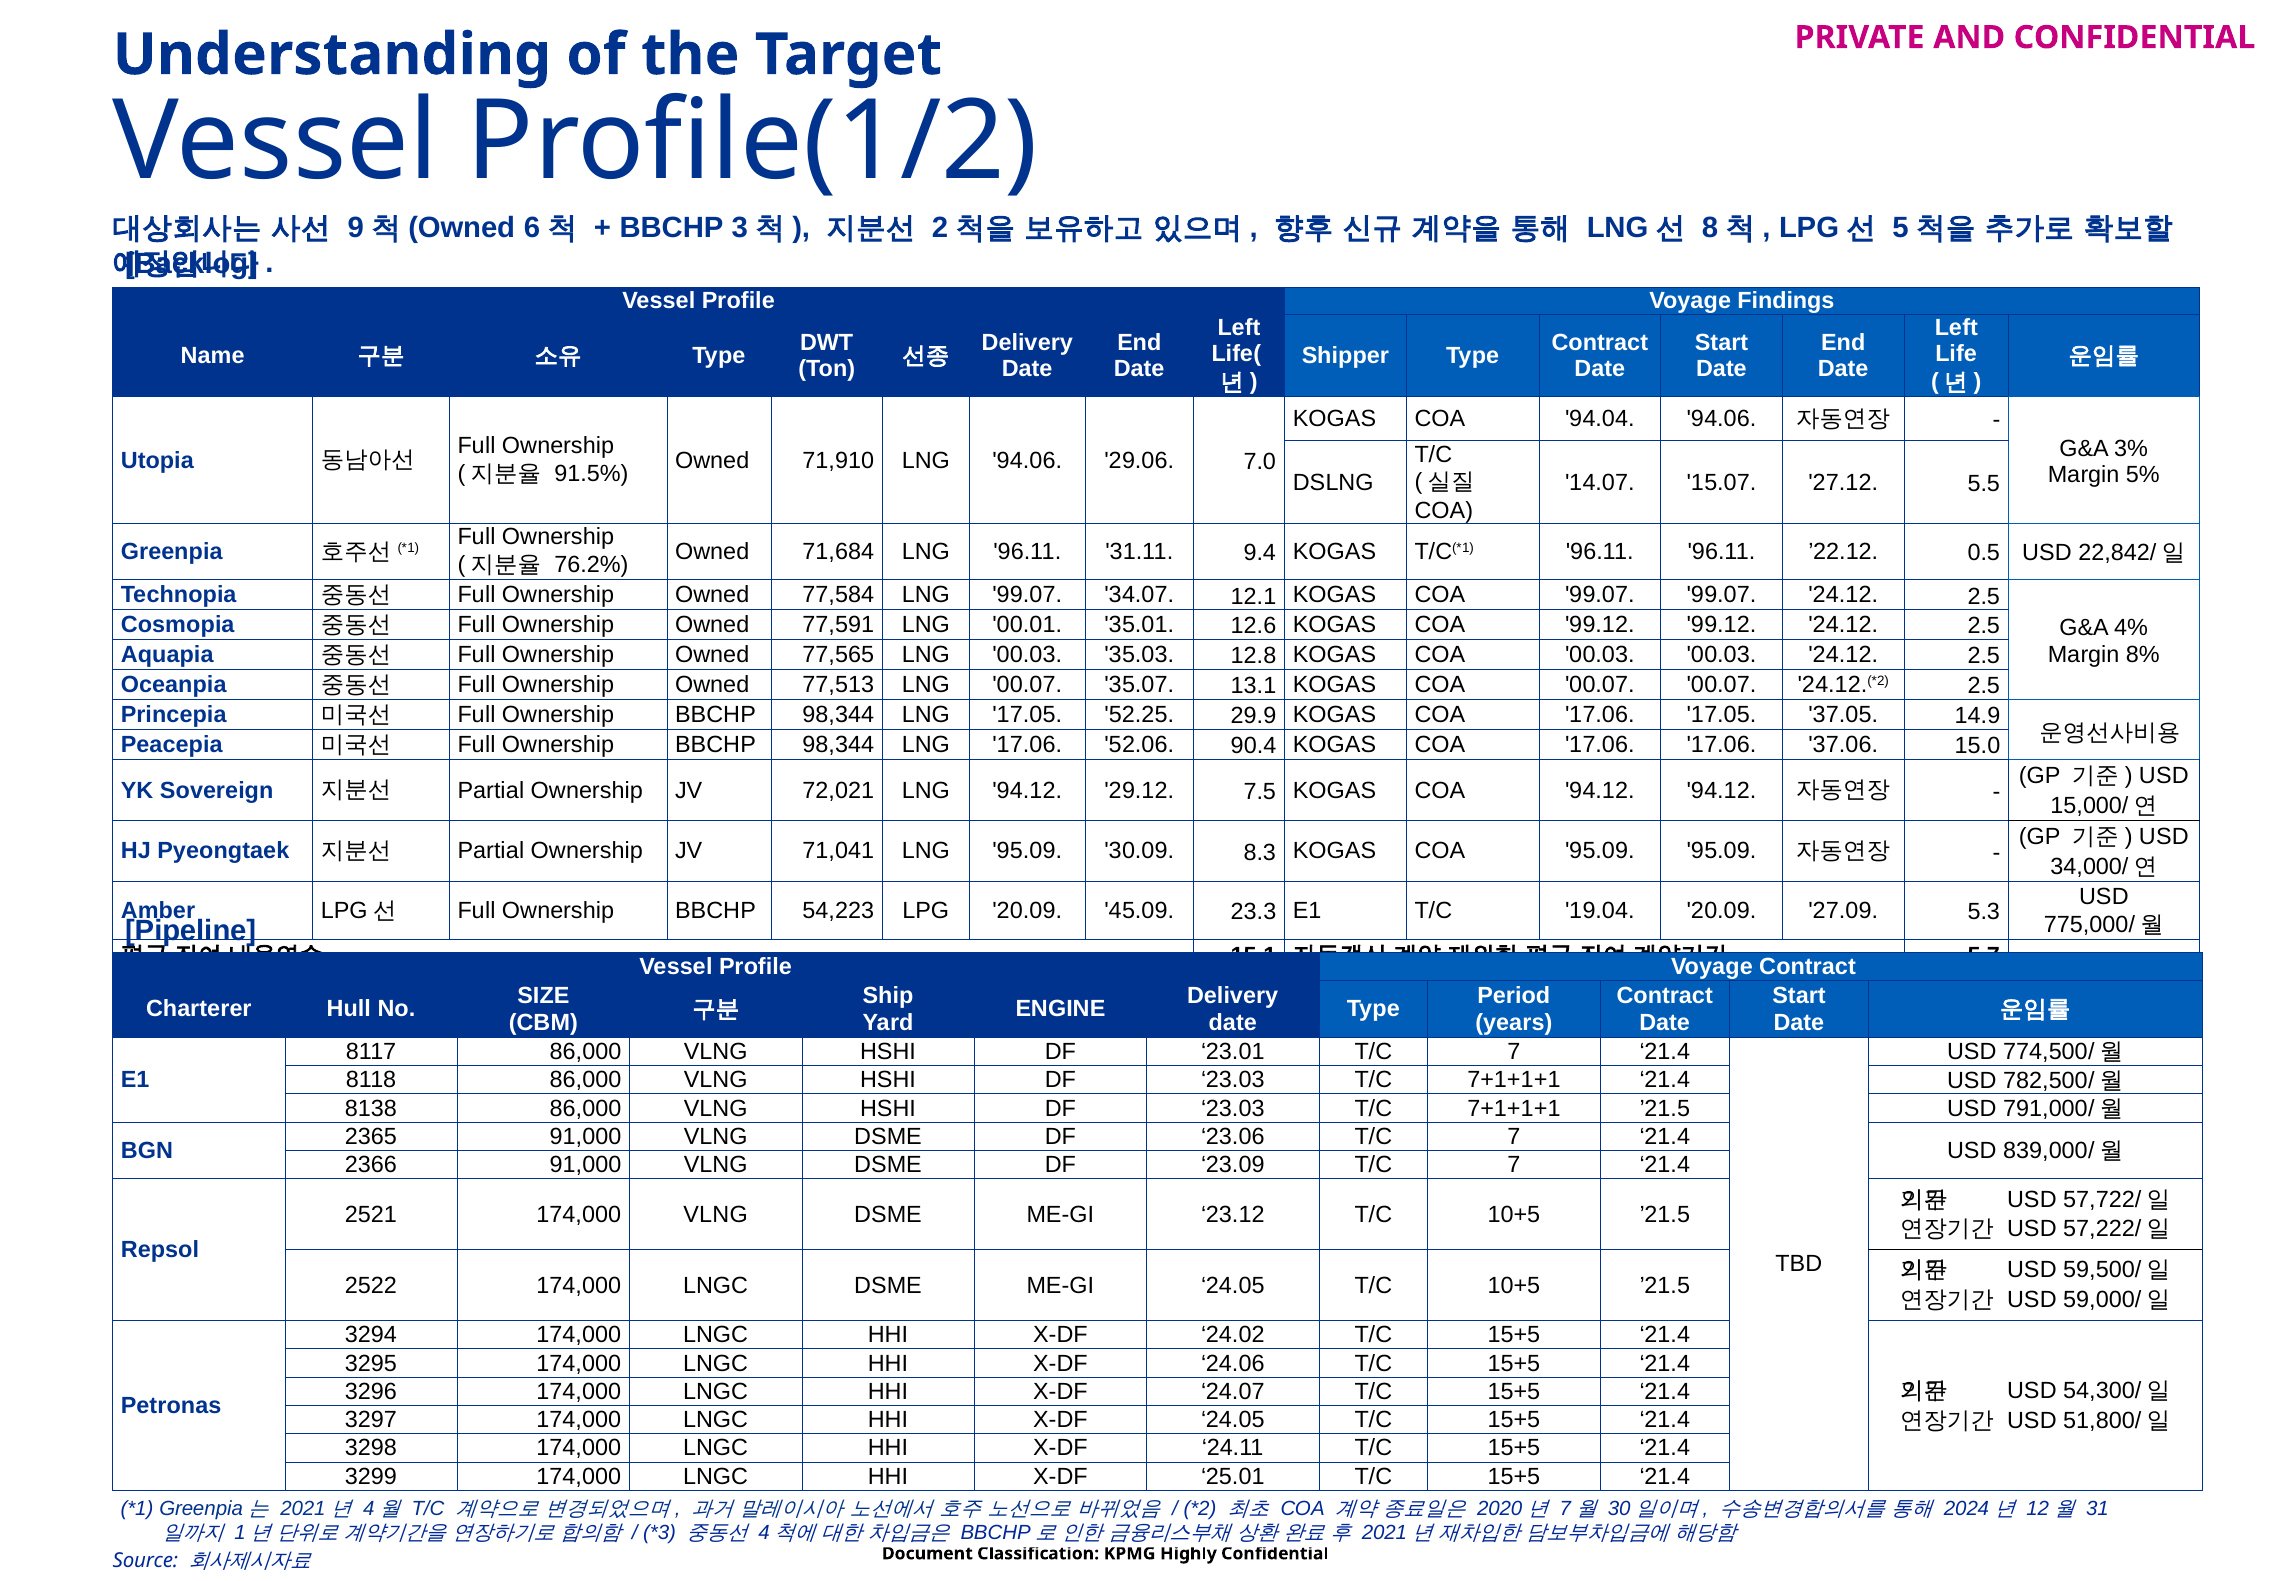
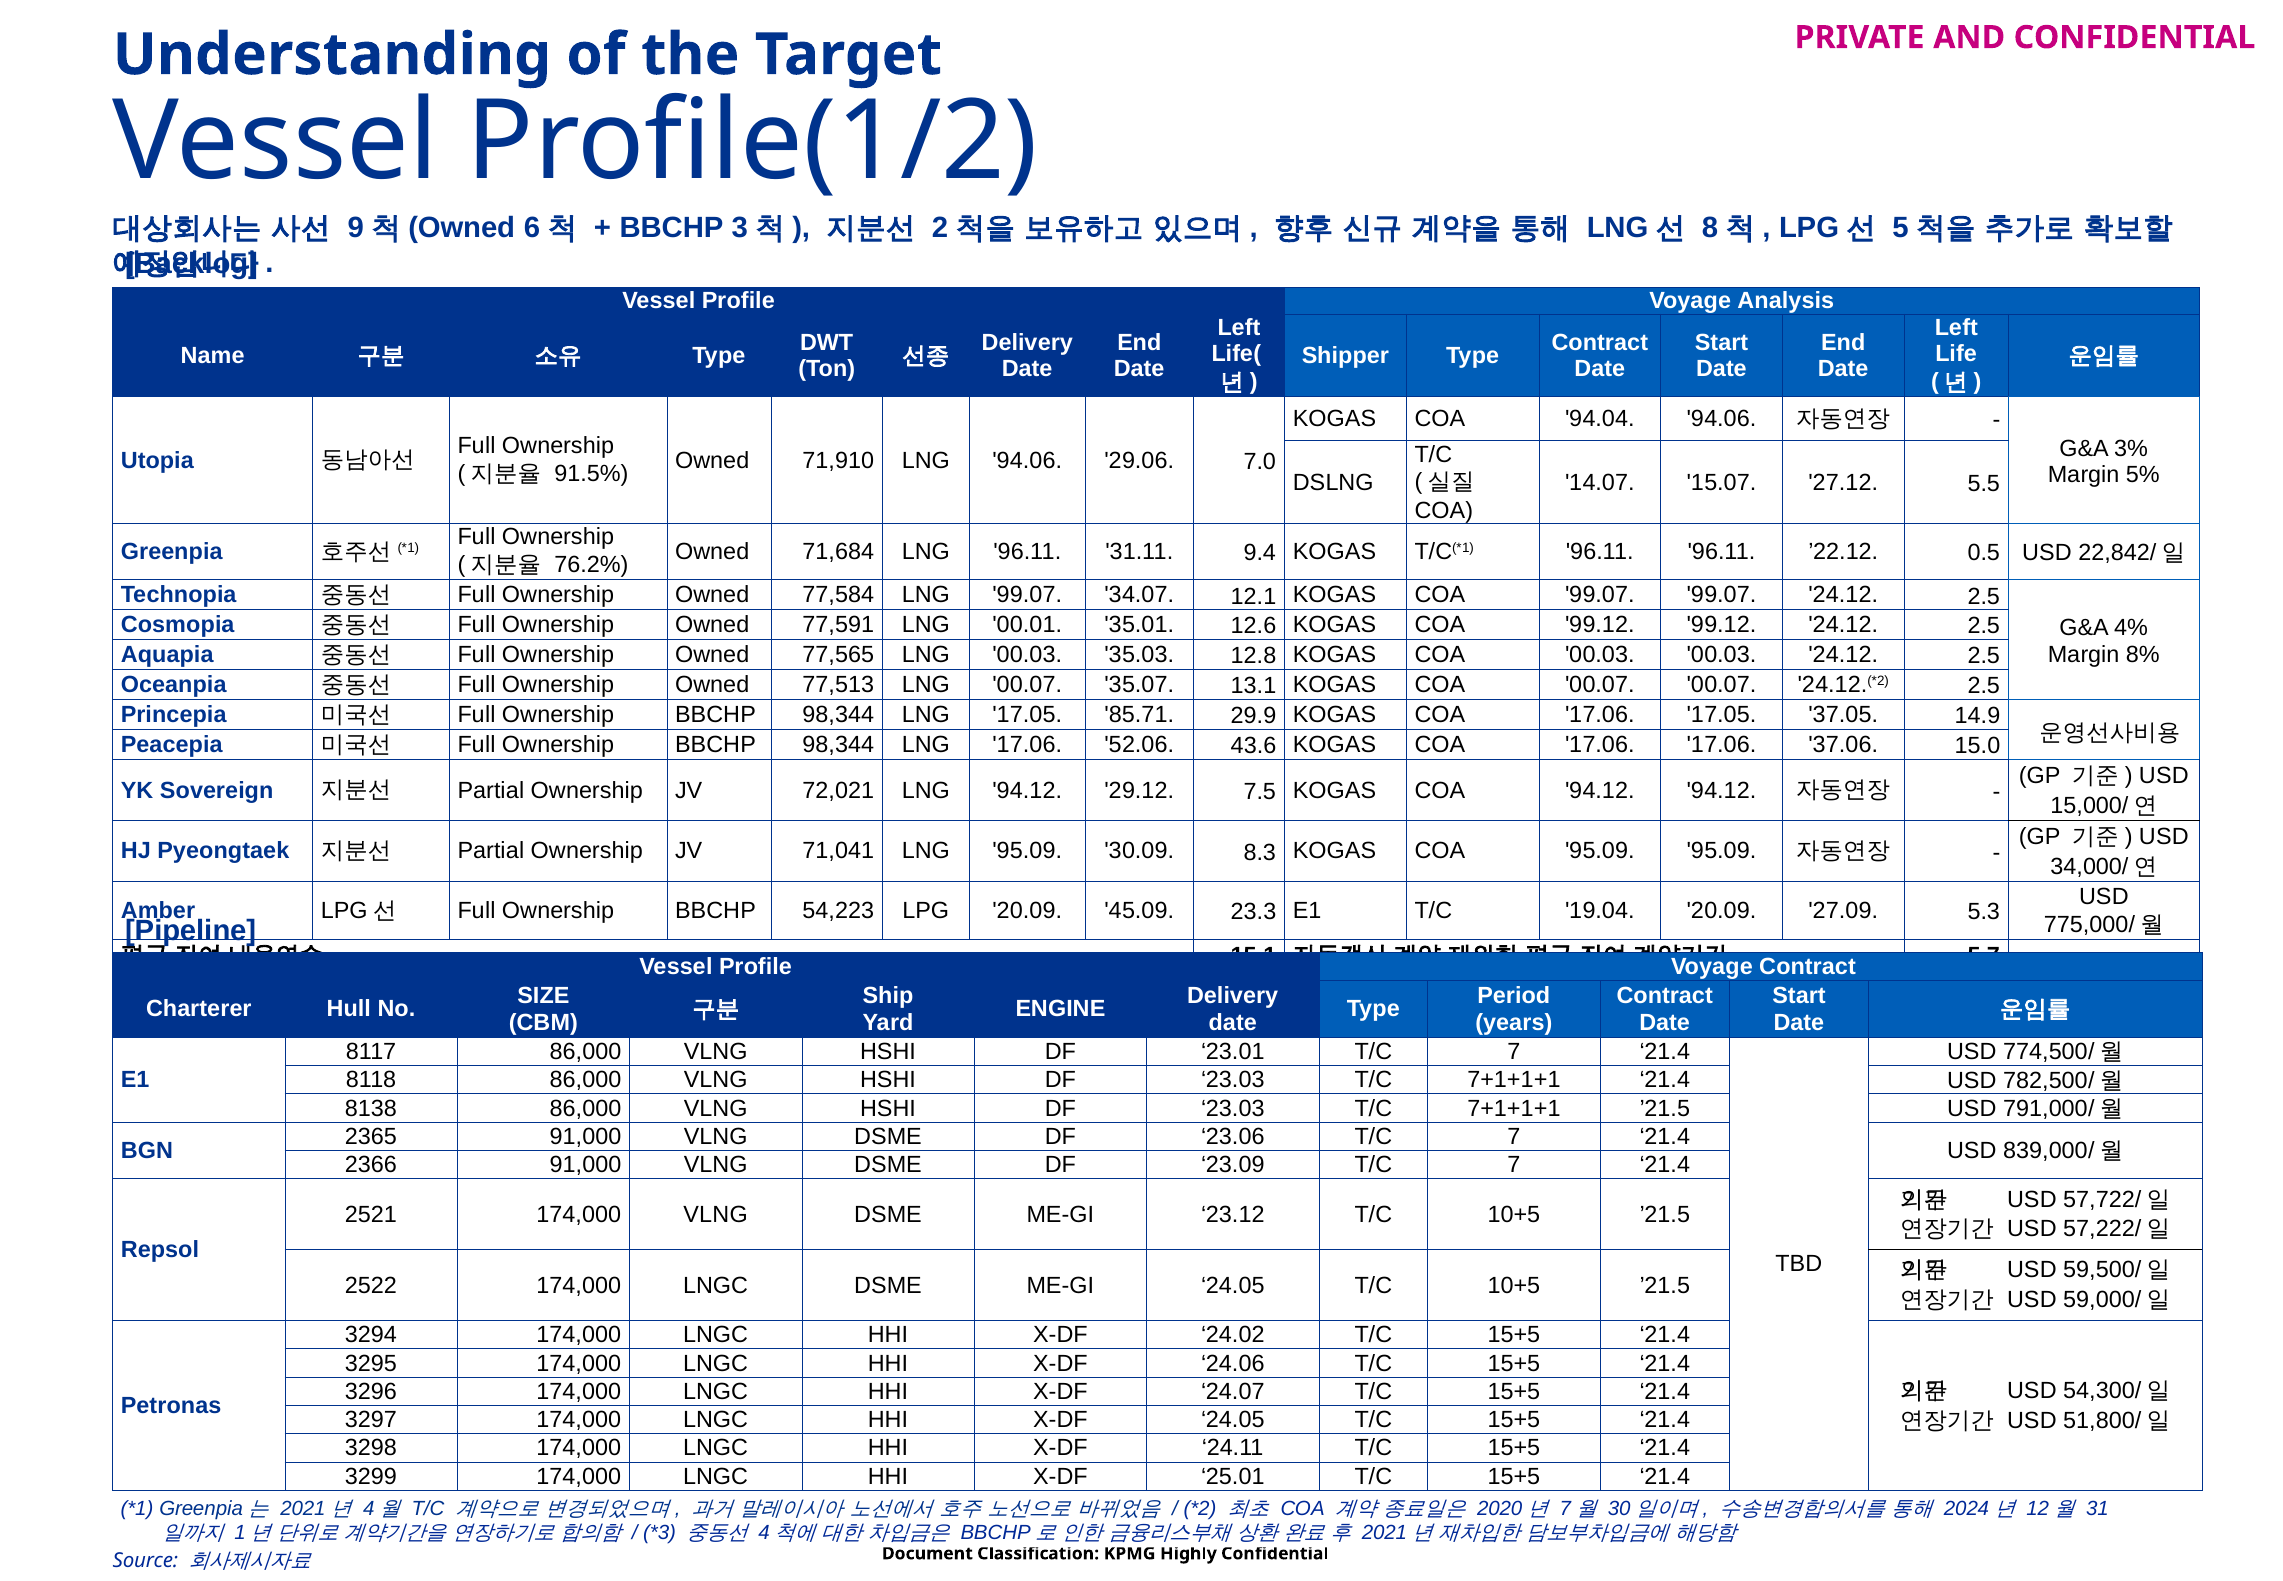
Findings: Findings -> Analysis (1786, 301)
52.25: 52.25 -> 85.71 (1139, 715)
90.4: 90.4 -> 43.6 (1254, 746)
